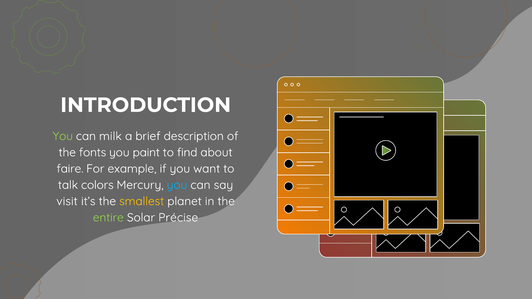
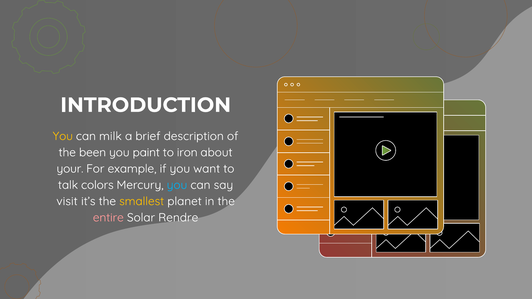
You colour: light green -> yellow (63, 136)
fonts: fonts -> been (93, 153)
find: find -> iron (187, 153)
faire: faire -> your (70, 169)
entire colour: light green -> pink (108, 218)
Précise: Précise -> Rendre (178, 218)
